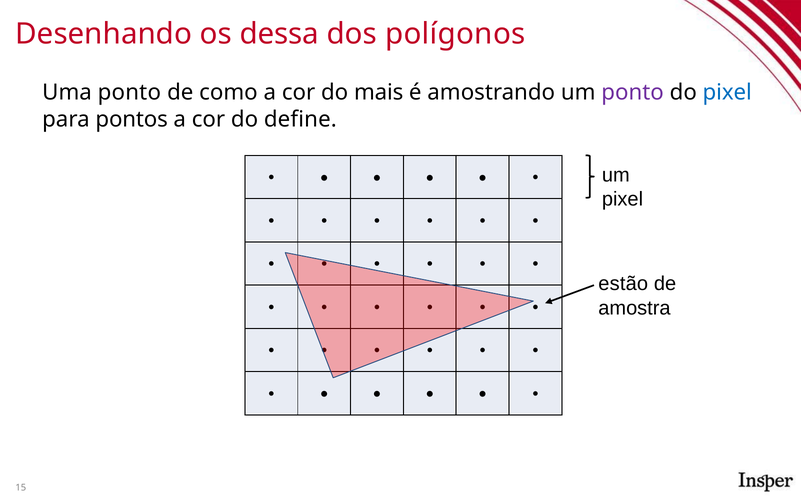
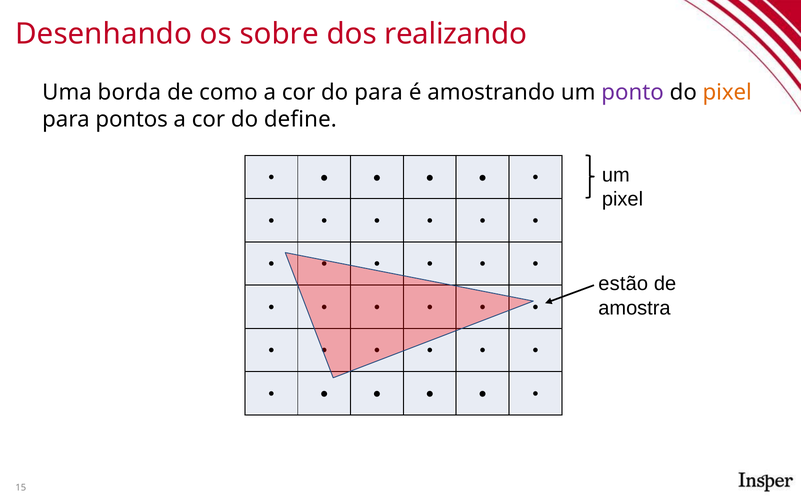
dessa: dessa -> sobre (279, 34)
polígonos: polígonos -> realizando (456, 34)
Uma ponto: ponto -> borda (129, 92)
do mais: mais -> para (379, 92)
pixel colour: blue -> orange (727, 92)
